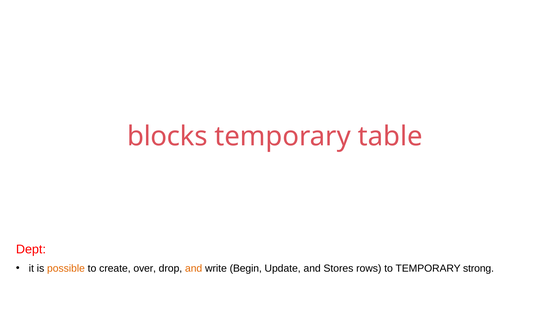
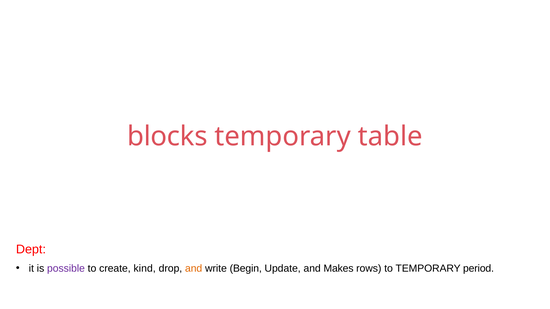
possible colour: orange -> purple (66, 269)
over: over -> kind (145, 269)
Stores: Stores -> Makes (339, 269)
strong: strong -> period (479, 269)
